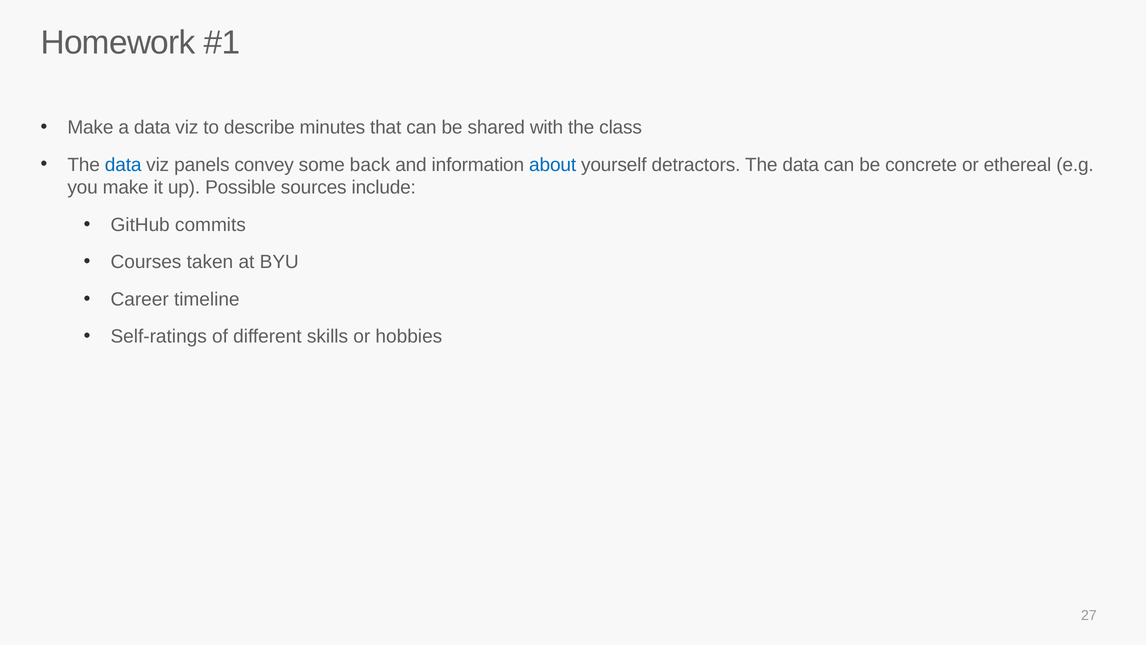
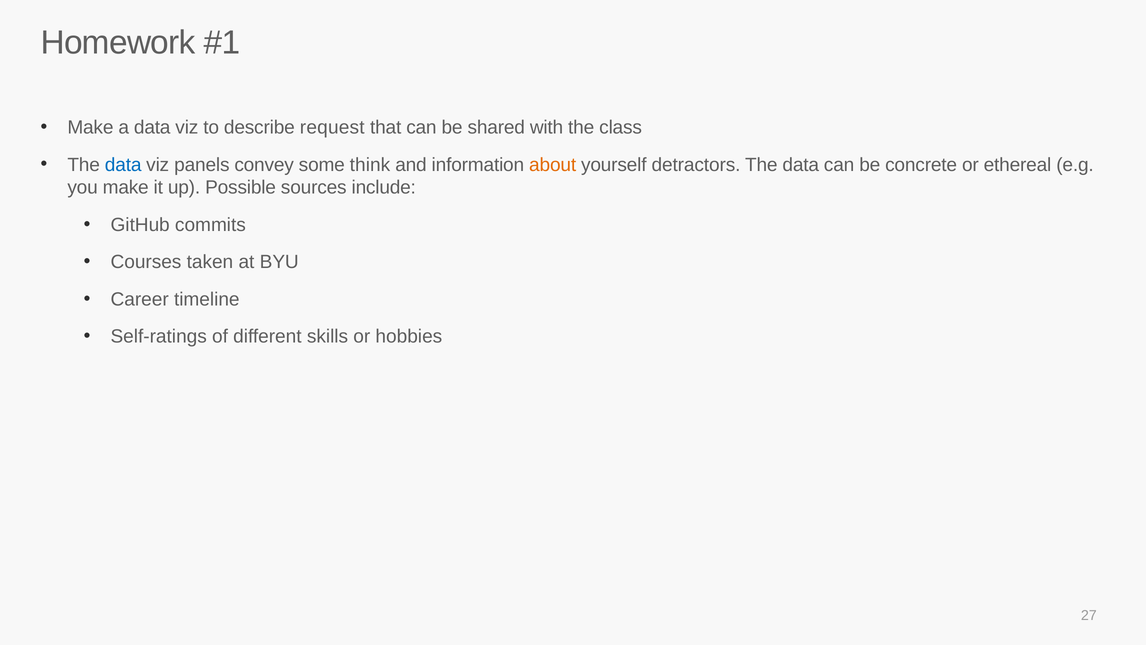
minutes: minutes -> request (332, 127)
back: back -> think (370, 165)
about colour: blue -> orange (553, 165)
